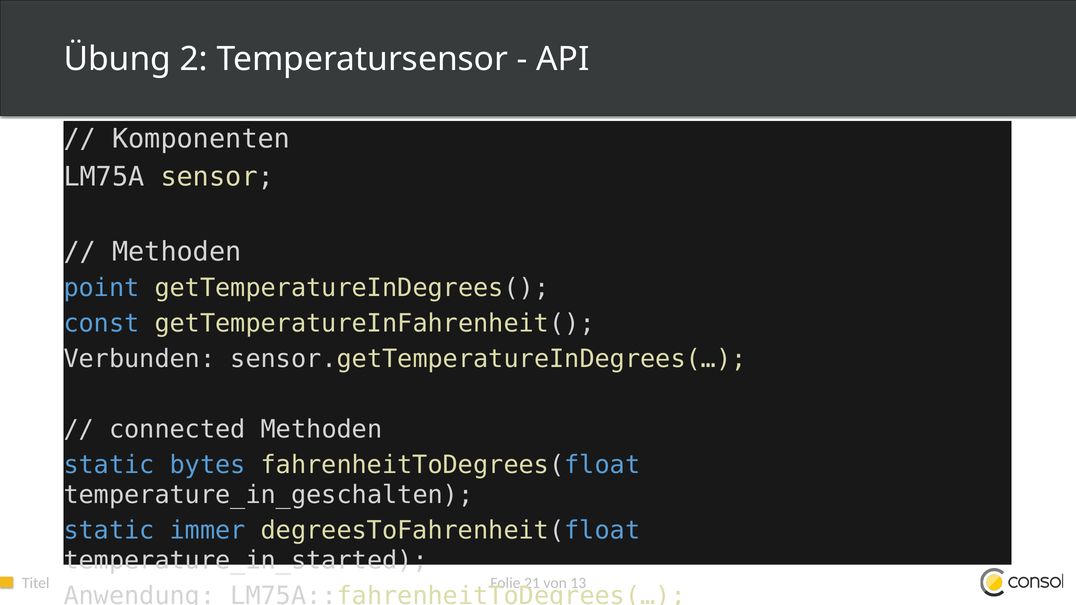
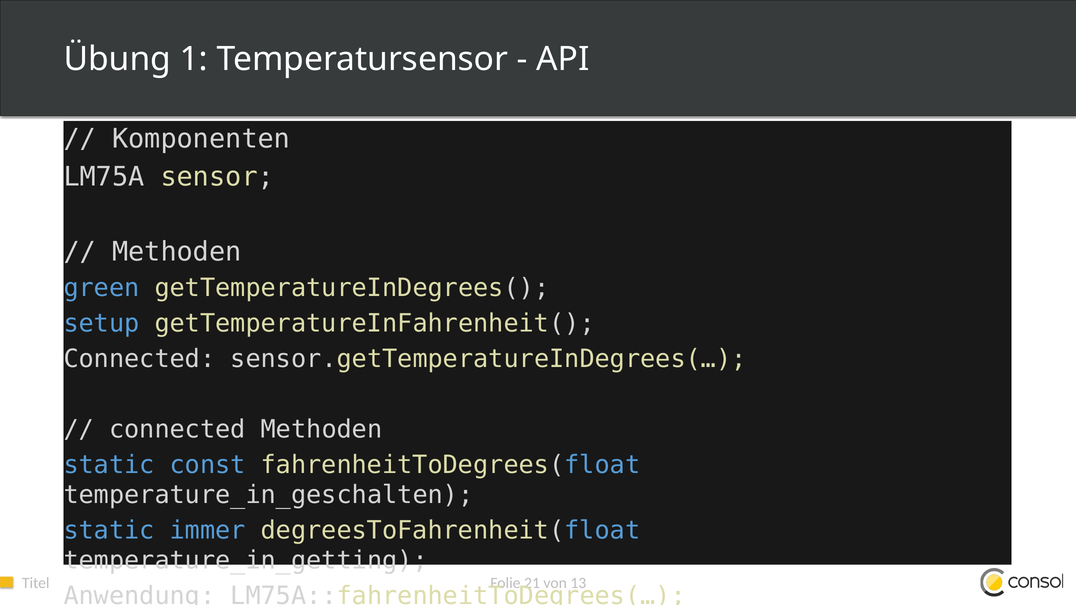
2: 2 -> 1 (194, 59)
point: point -> green (101, 288)
const: const -> setup (101, 324)
Verbunden: Verbunden -> Connected (139, 359)
bytes: bytes -> const (208, 465)
temperature_in_started: temperature_in_started -> temperature_in_getting (246, 561)
